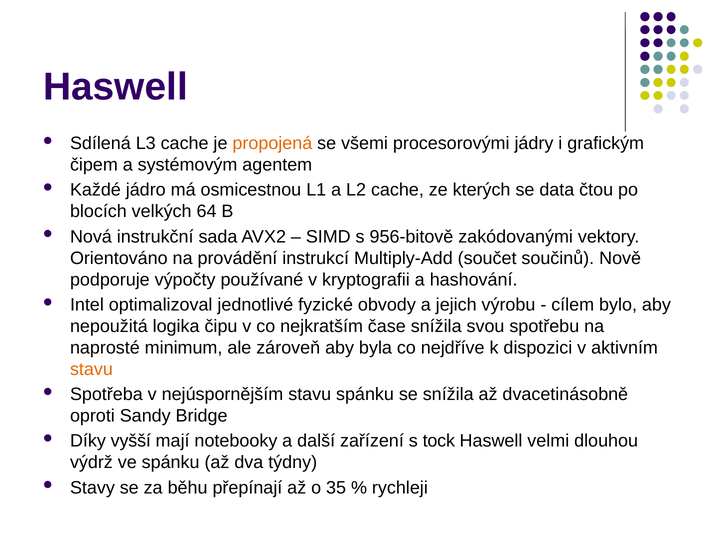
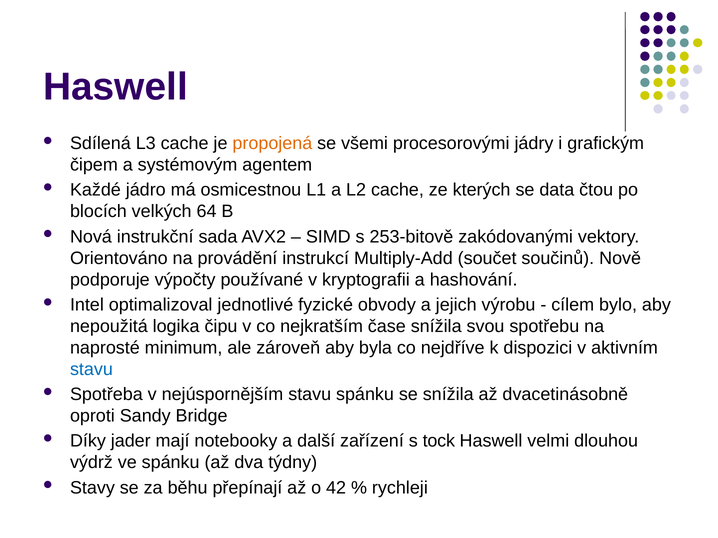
956-bitově: 956-bitově -> 253-bitově (411, 237)
stavu colour: orange -> blue (91, 370)
vyšší: vyšší -> jader (131, 441)
35: 35 -> 42 (336, 488)
